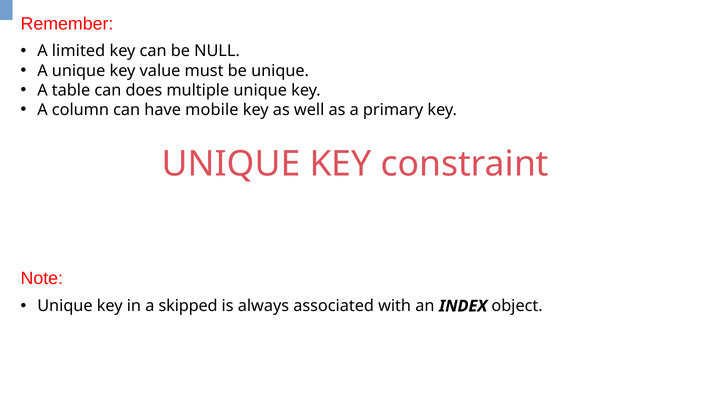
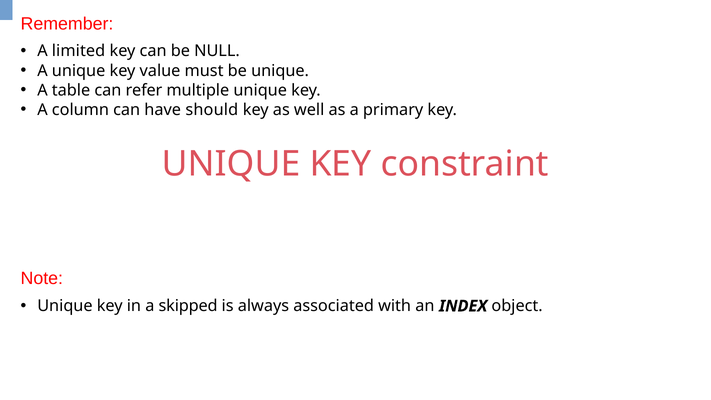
does: does -> refer (144, 90)
mobile: mobile -> should (212, 110)
